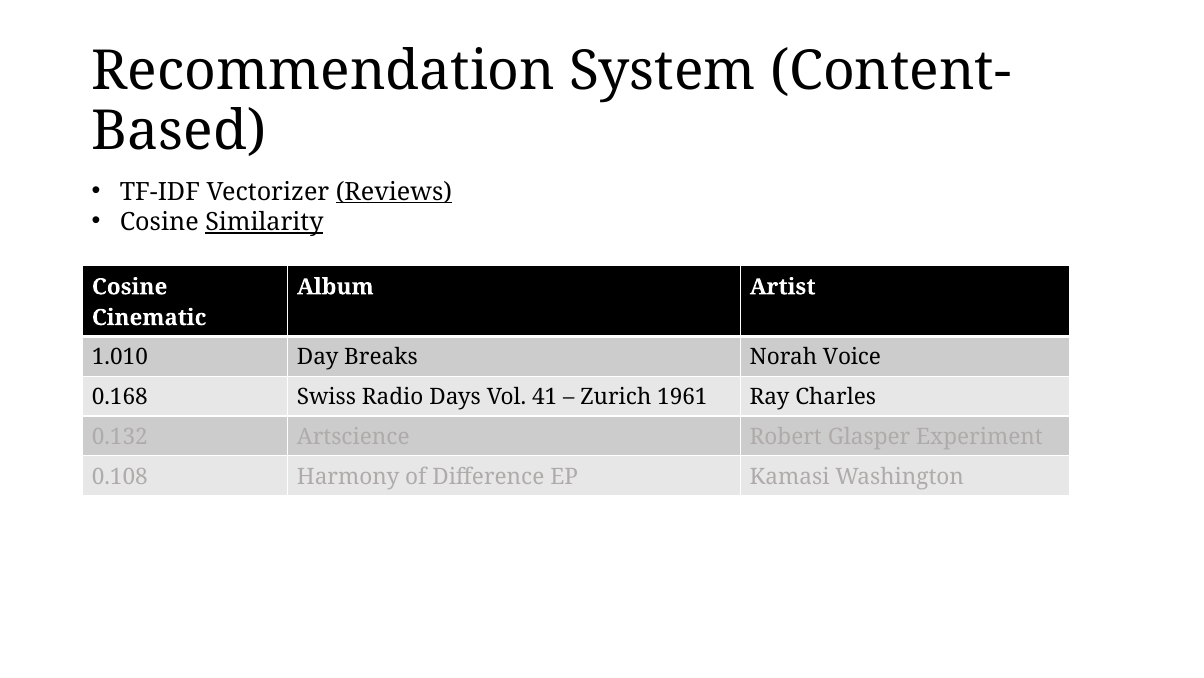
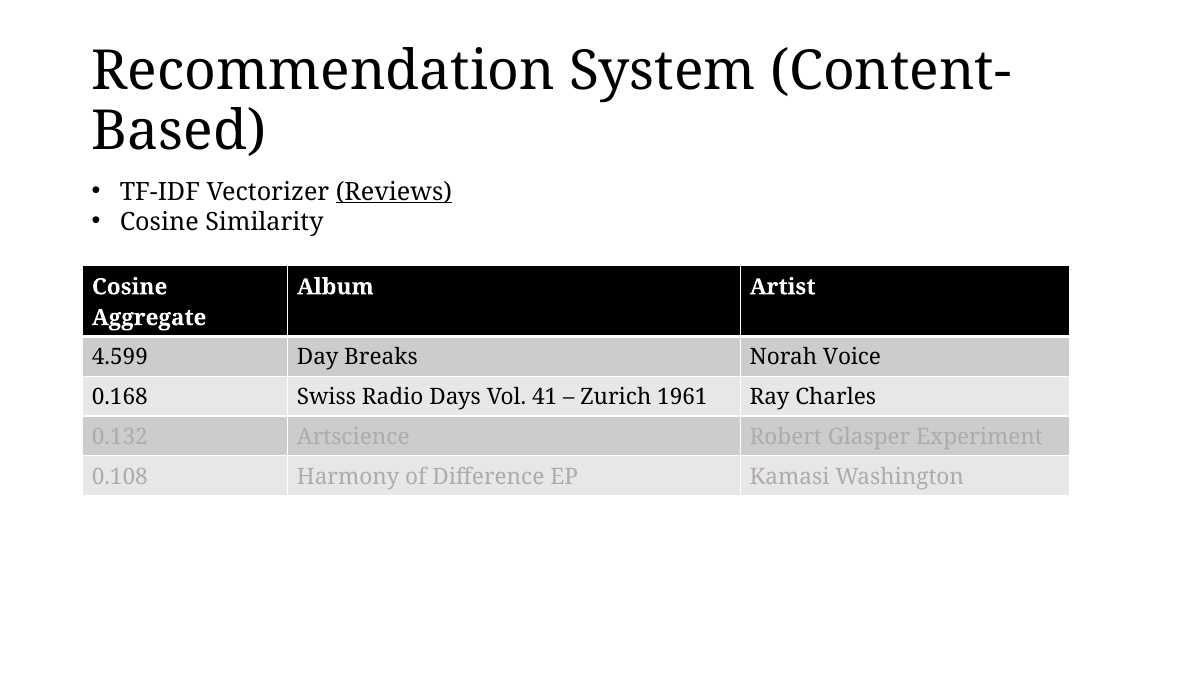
Similarity underline: present -> none (264, 222)
Cinematic: Cinematic -> Aggregate (149, 317)
1.010: 1.010 -> 4.599 (120, 357)
